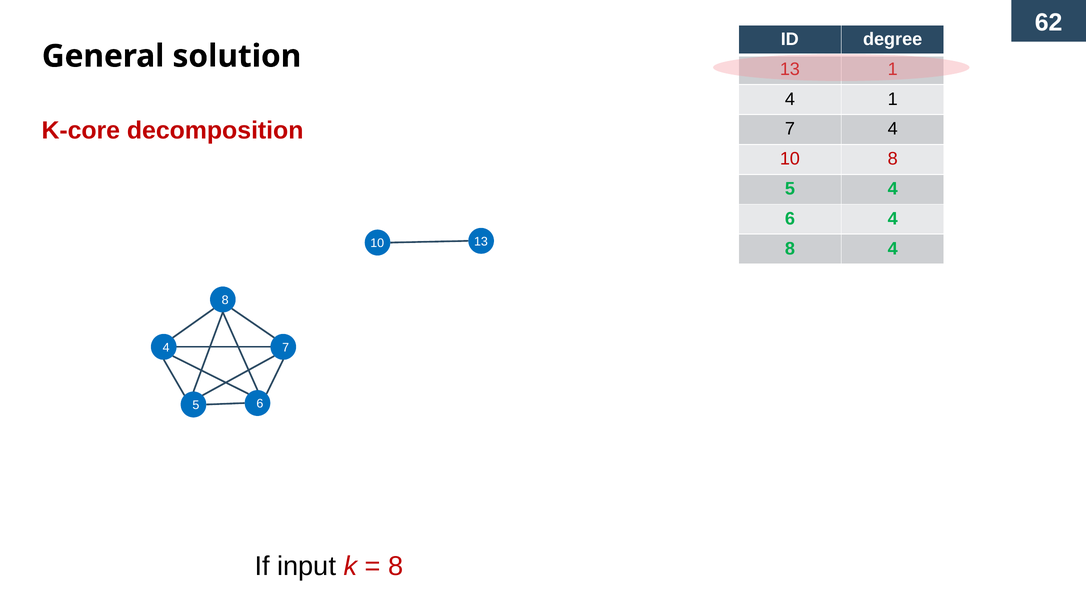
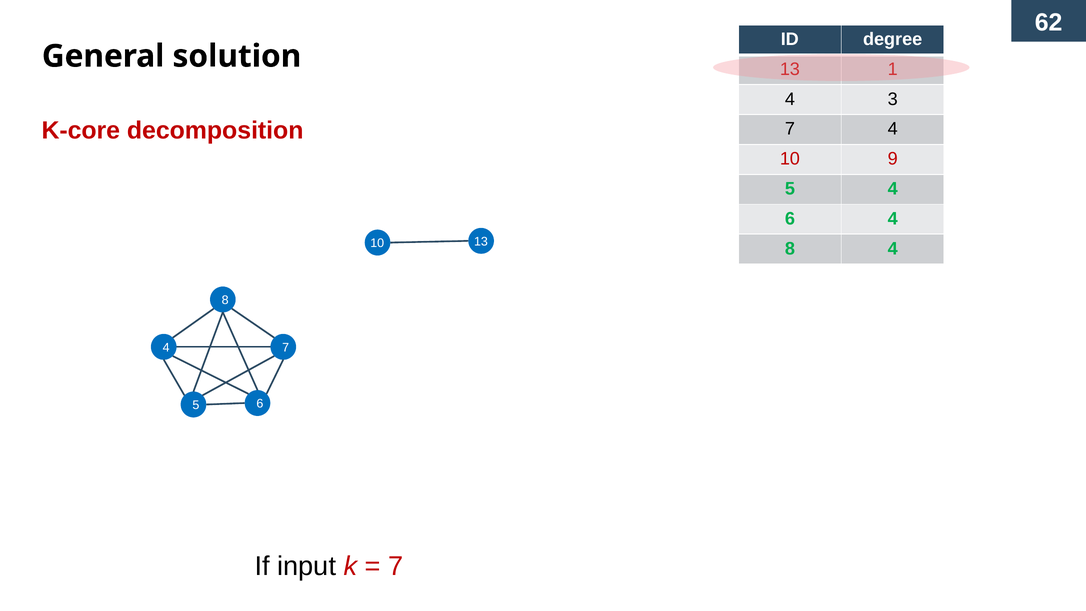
4 1: 1 -> 3 (893, 99)
10 8: 8 -> 9 (893, 159)
8: 8 -> 7 (396, 566)
